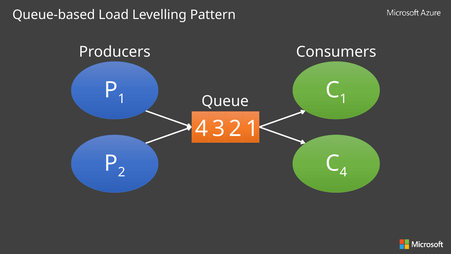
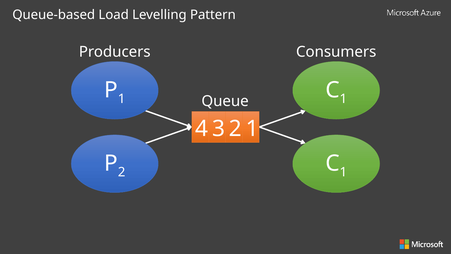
4: 4 -> 1 (343, 172)
